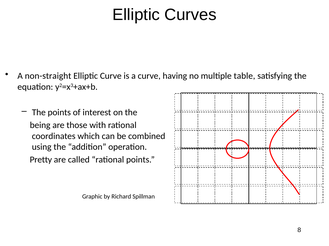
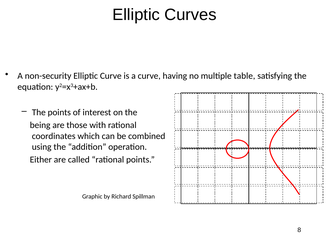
non-straight: non-straight -> non-security (48, 76)
Pretty: Pretty -> Either (41, 160)
